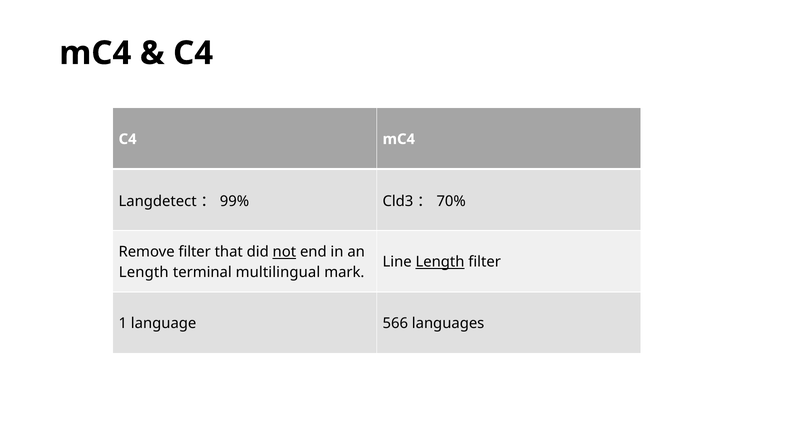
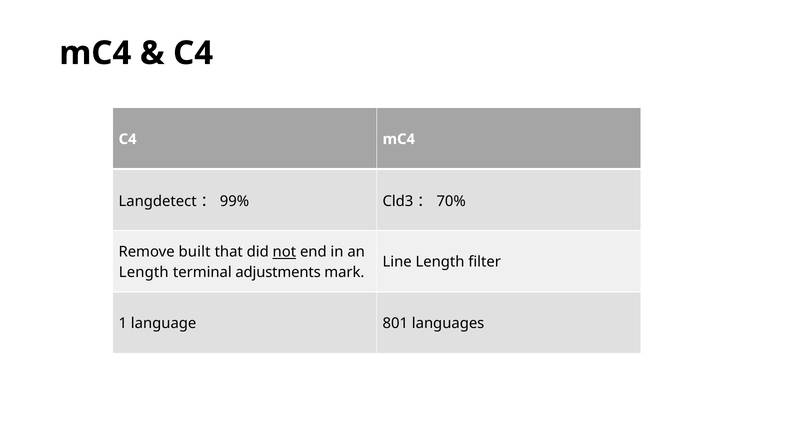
Remove filter: filter -> built (195, 252)
Length underline: present -> none (440, 262)
multilingual: multilingual -> adjustments (278, 272)
566: 566 -> 801 (395, 323)
